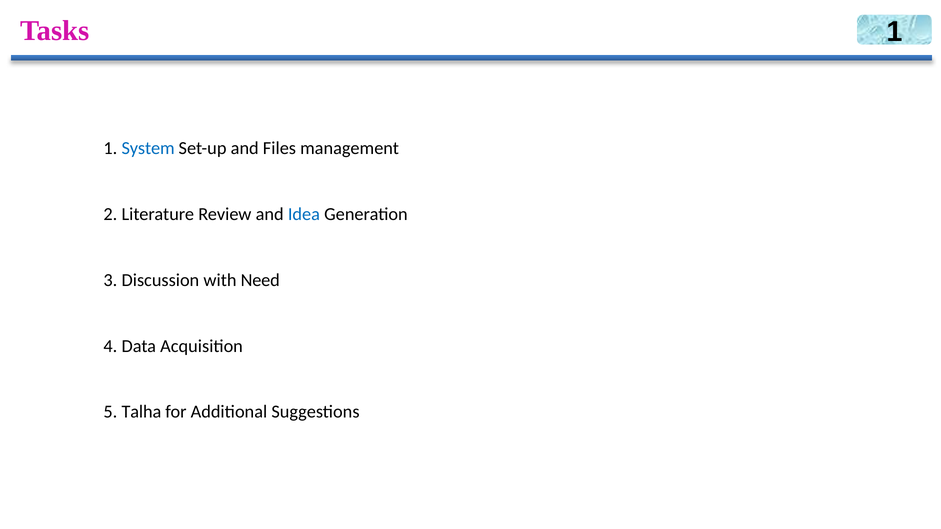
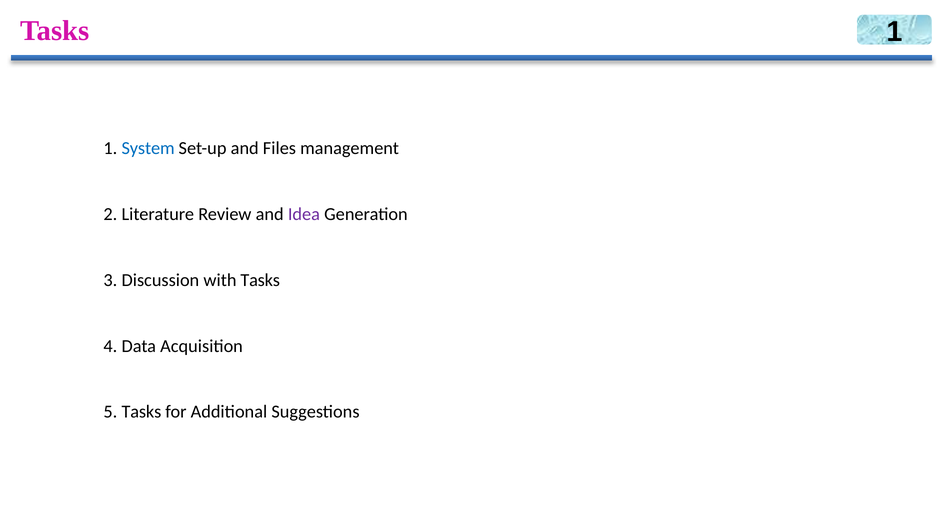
Idea colour: blue -> purple (304, 214)
with Need: Need -> Tasks (260, 280)
5 Talha: Talha -> Tasks (141, 412)
